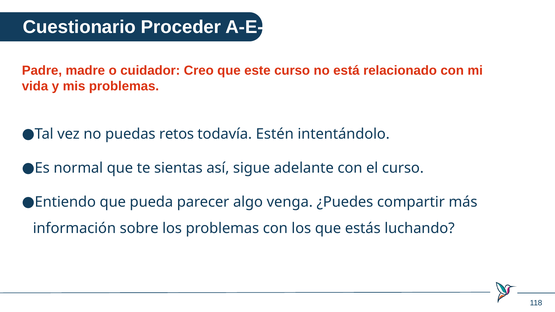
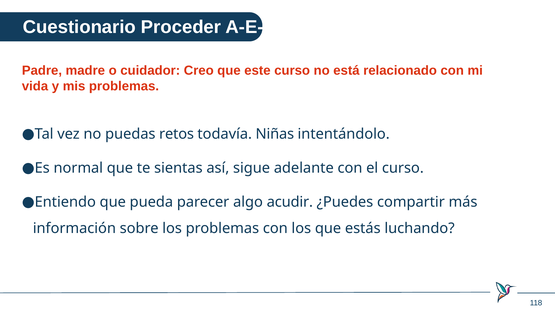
Estén: Estén -> Niñas (275, 134)
venga: venga -> acudir (290, 202)
